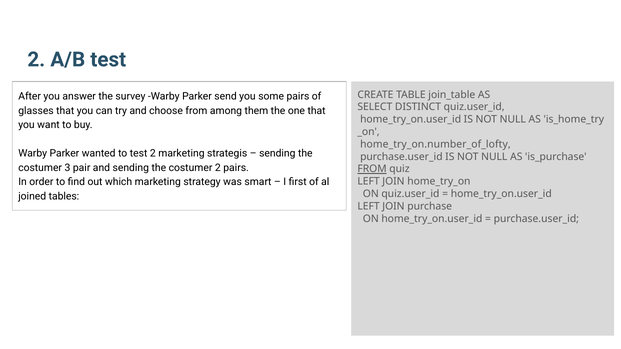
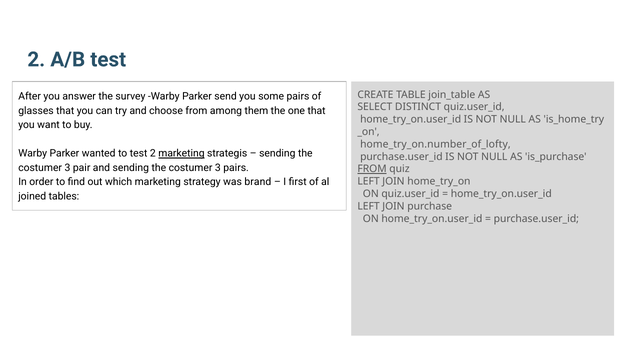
marketing underline: none -> present (181, 154)
2: 2 -> 3 (218, 168)
smart: smart -> brand (258, 182)
